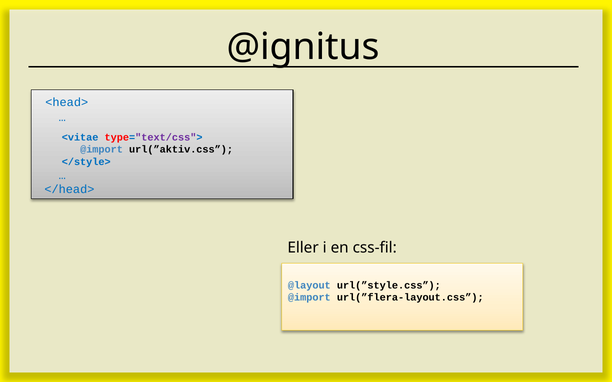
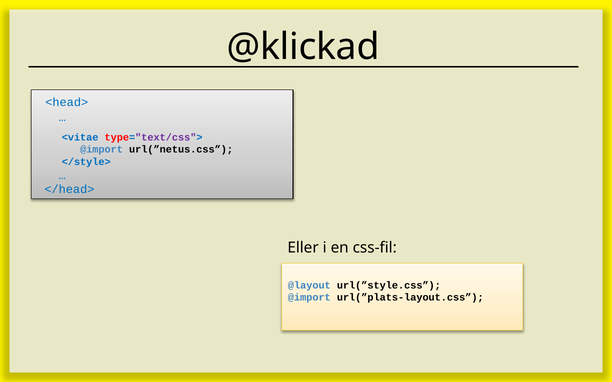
@ignitus: @ignitus -> @klickad (303, 47)
url(”aktiv.css: url(”aktiv.css -> url(”netus.css (181, 150)
url(”flera-layout.css: url(”flera-layout.css -> url(”plats-layout.css (410, 298)
